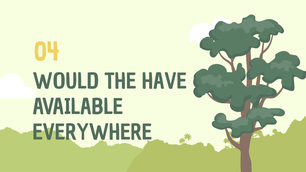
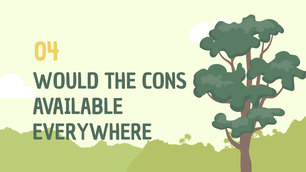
HAVE: HAVE -> CONS (164, 82)
